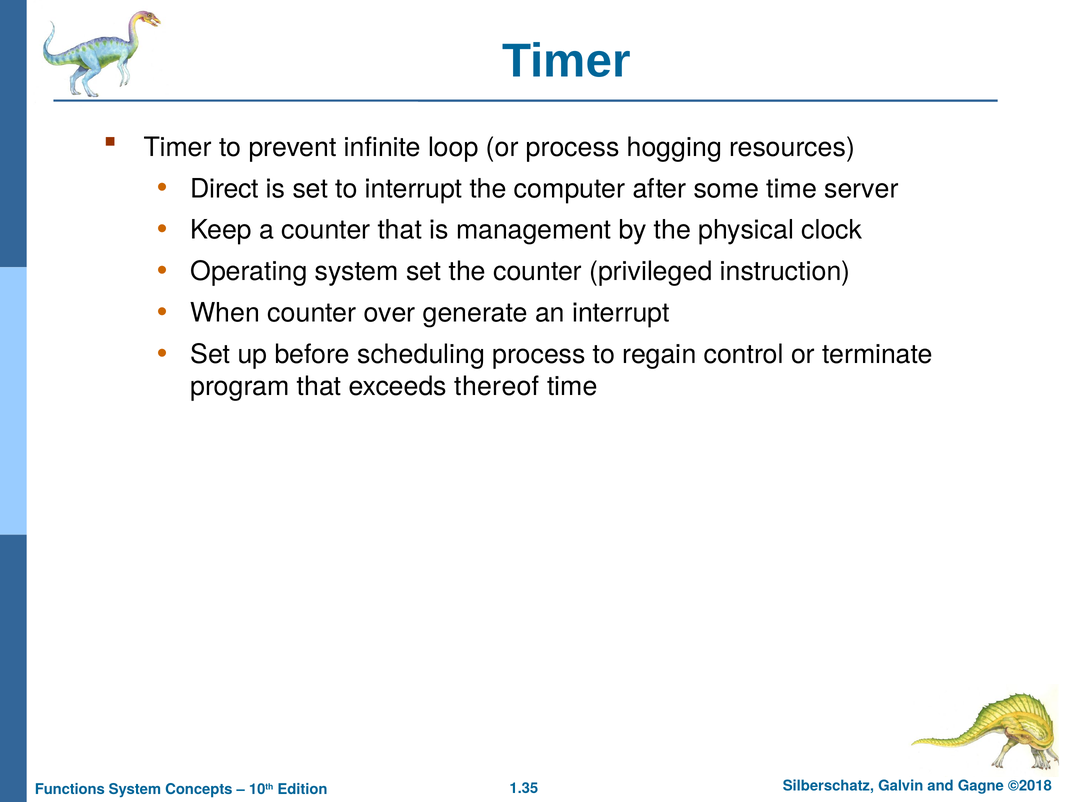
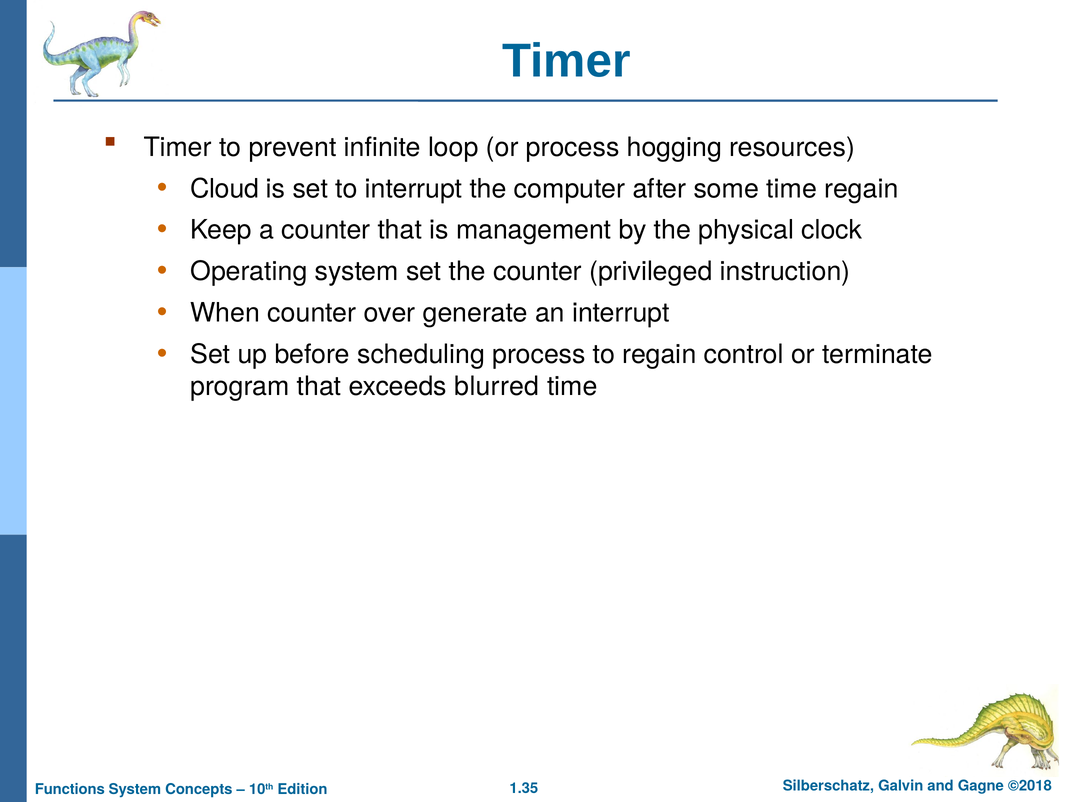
Direct: Direct -> Cloud (225, 189)
time server: server -> regain (861, 189)
thereof: thereof -> blurred (497, 386)
